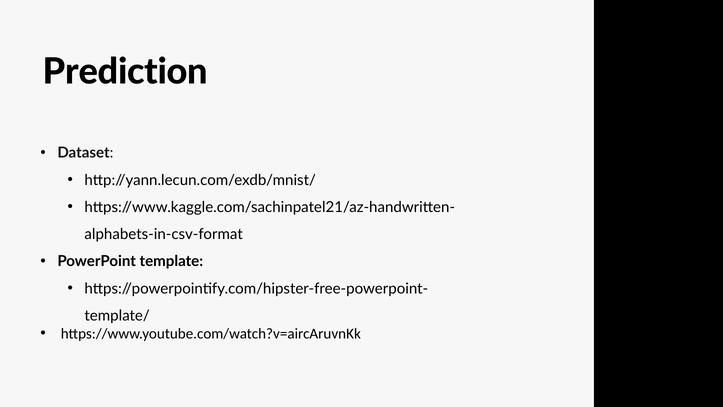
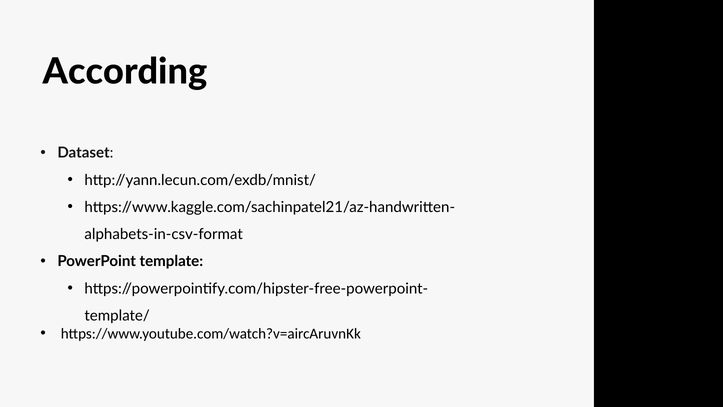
Prediction: Prediction -> According (125, 72)
